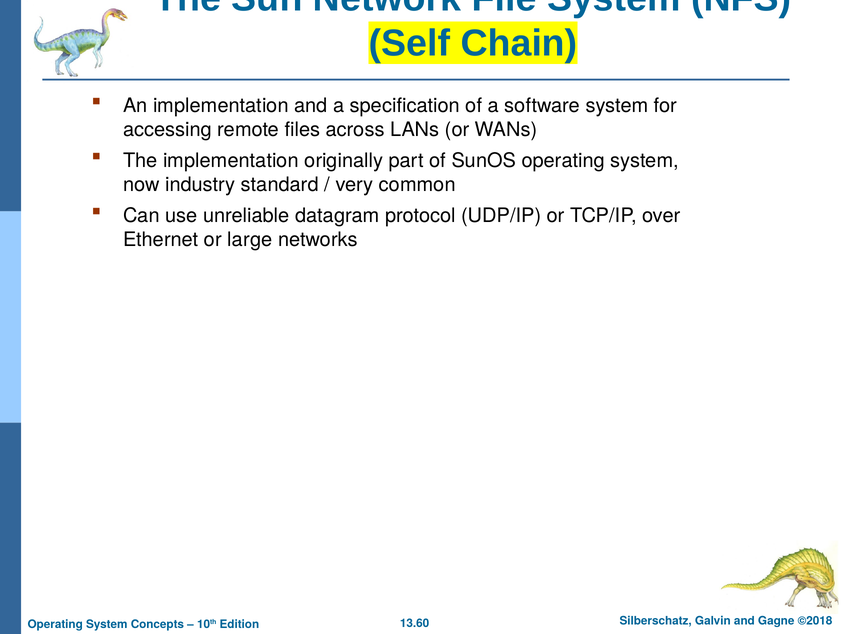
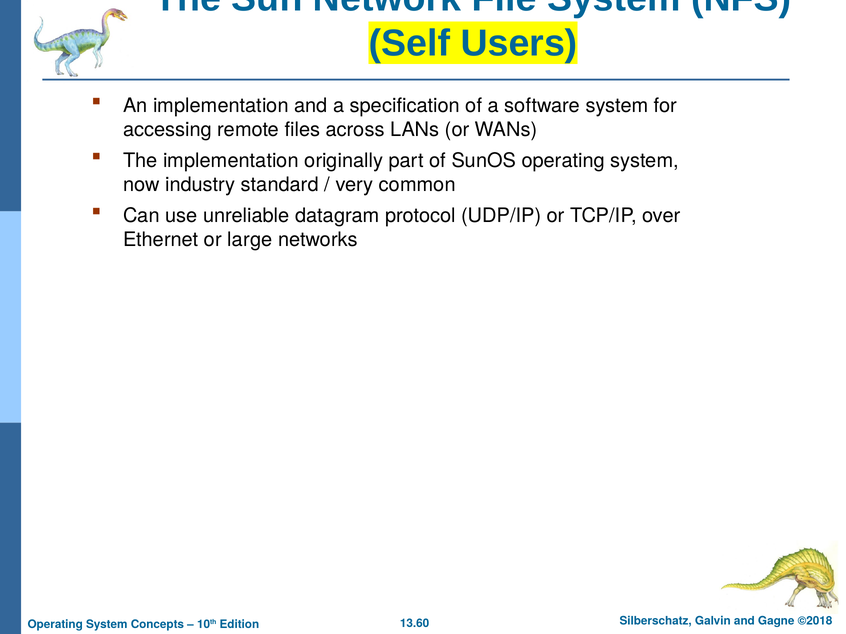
Chain: Chain -> Users (519, 43)
